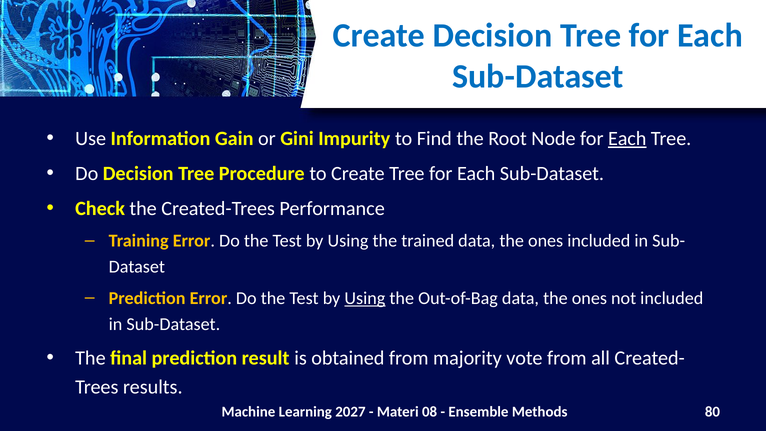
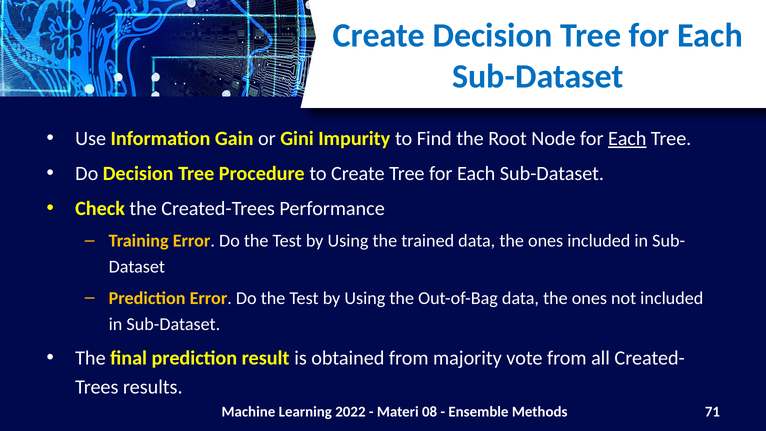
Using underline: present -> none (365, 298)
2027: 2027 -> 2022 (350, 412)
80: 80 -> 71 (712, 412)
